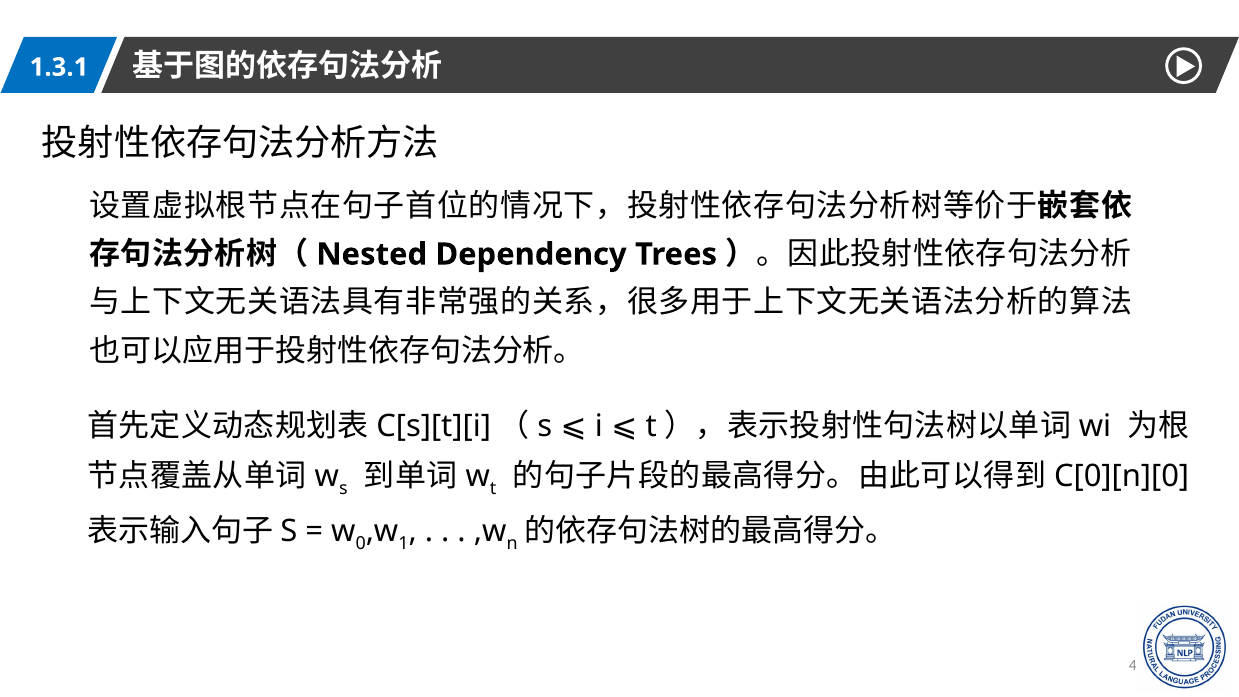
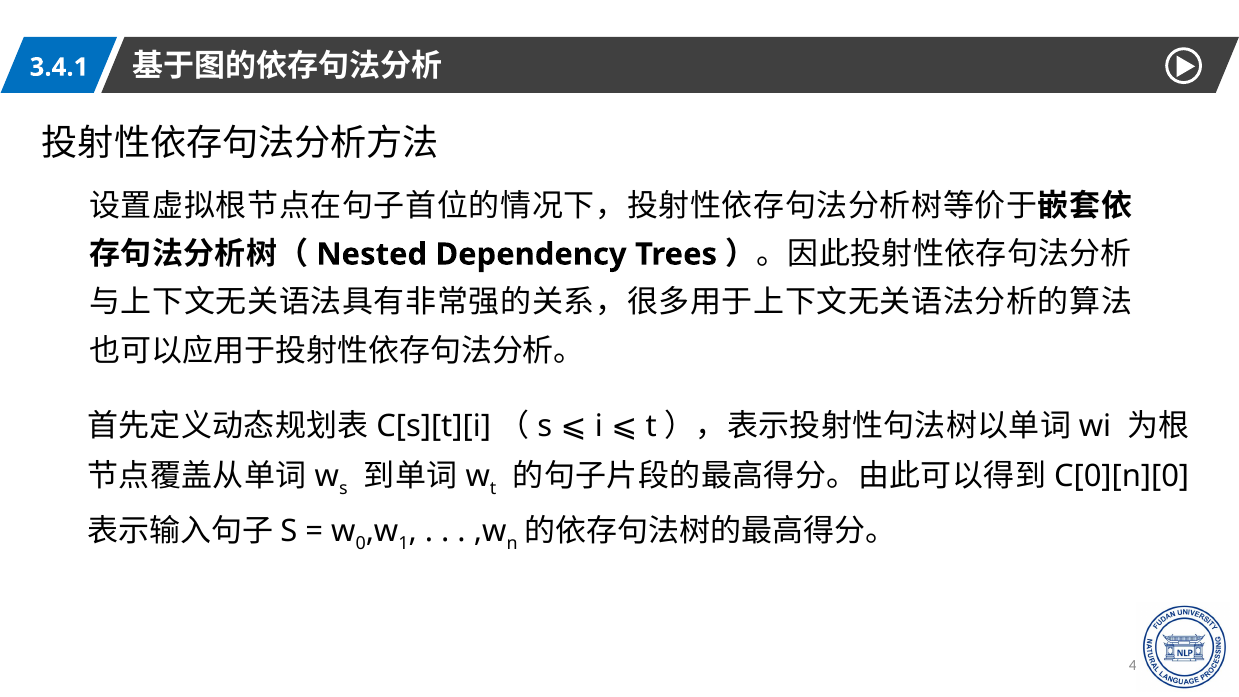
1.3.1: 1.3.1 -> 3.4.1 (59, 67)
